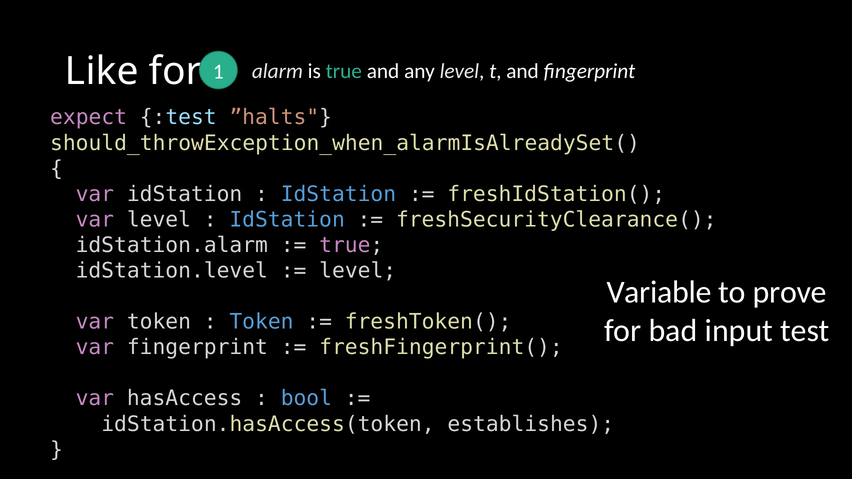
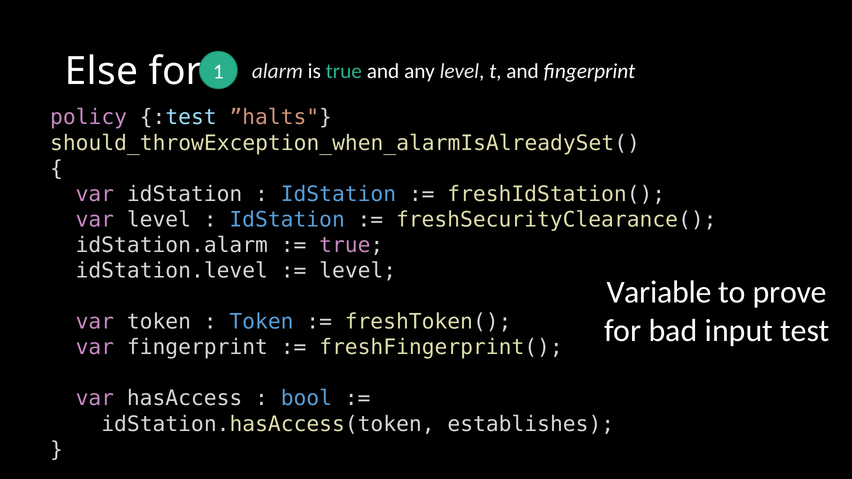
Like: Like -> Else (102, 72)
expect: expect -> policy (89, 117)
